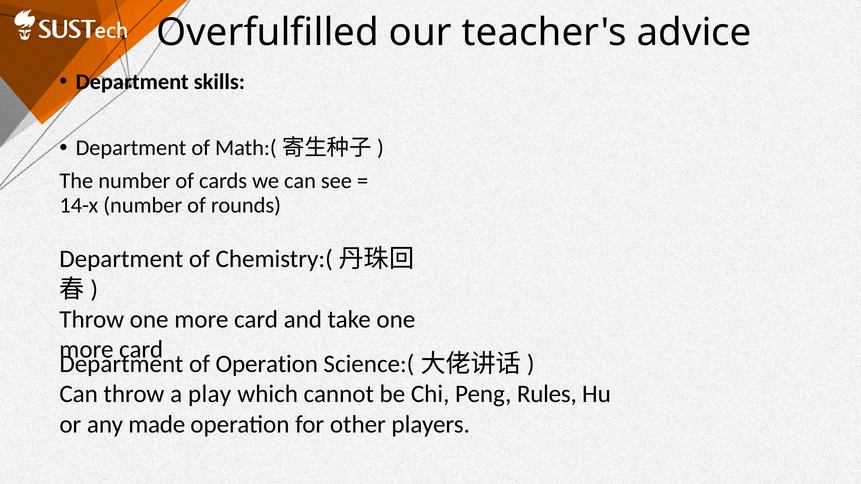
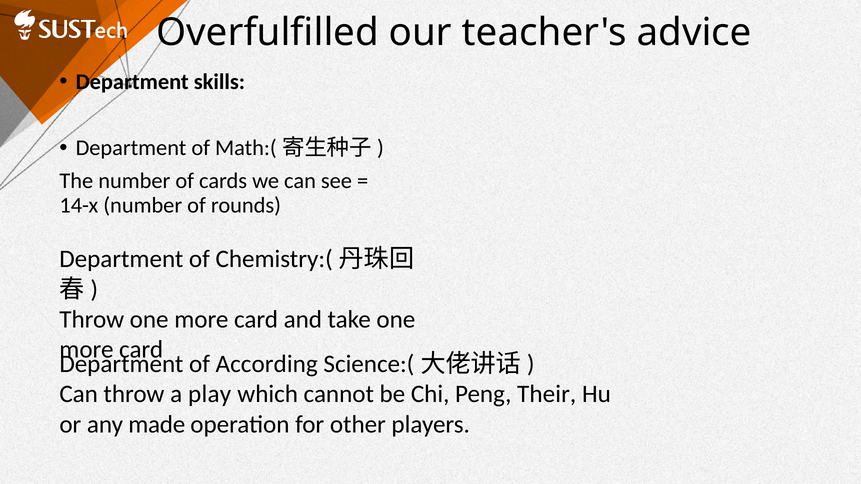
of Operation: Operation -> According (267, 364)
Rules: Rules -> Their (547, 394)
